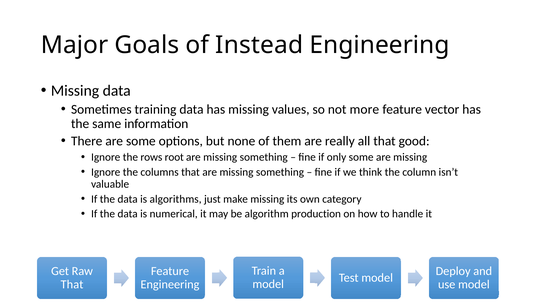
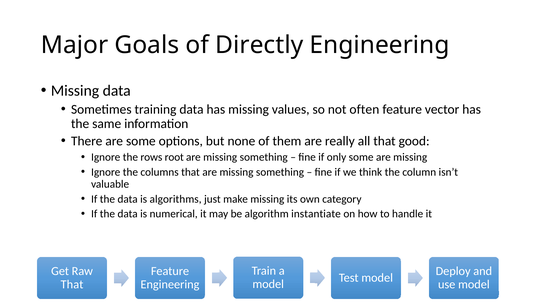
Instead: Instead -> Directly (259, 45)
more: more -> often (364, 109)
production: production -> instantiate (316, 214)
